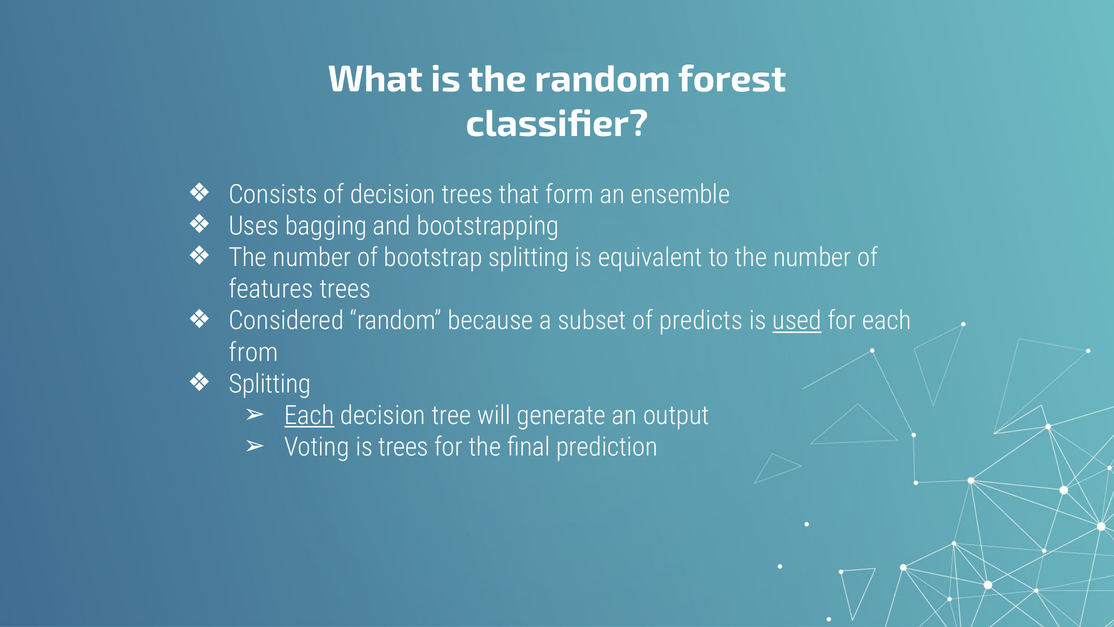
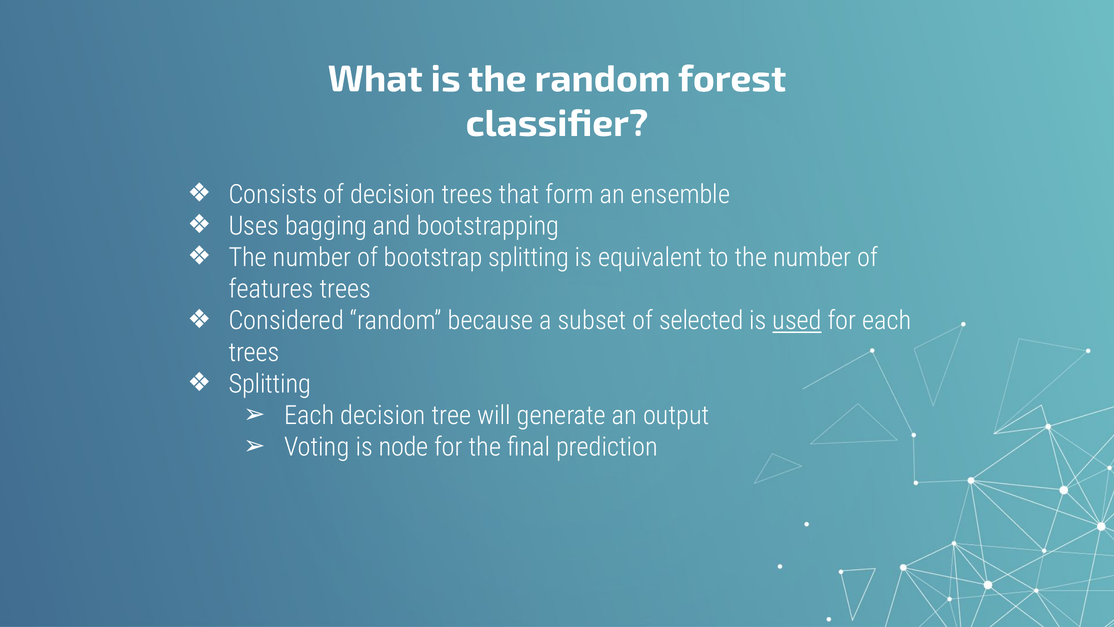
predicts: predicts -> selected (701, 321)
from: from -> trees (254, 352)
Each underline: present -> none (309, 415)
is trees: trees -> node (404, 447)
